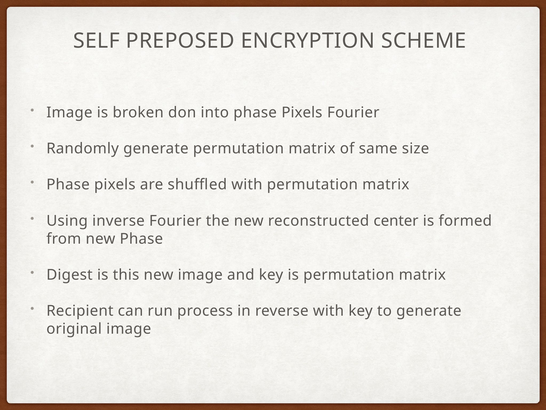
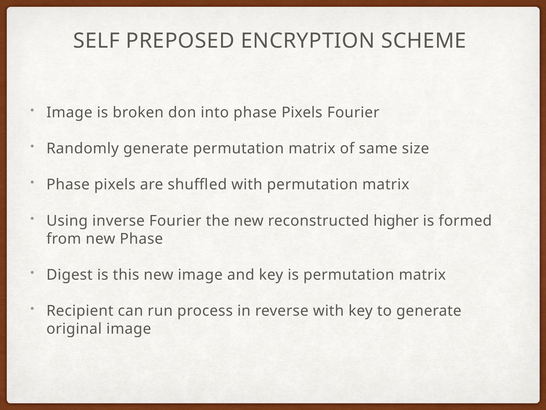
center: center -> higher (396, 221)
